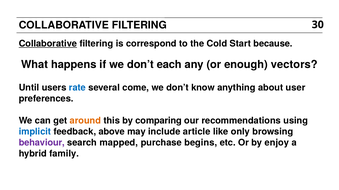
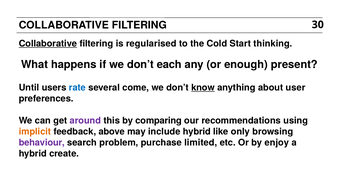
correspond: correspond -> regularised (151, 44)
because: because -> thinking (273, 44)
vectors: vectors -> present (294, 65)
know underline: none -> present (203, 88)
around colour: orange -> purple (85, 121)
implicit colour: blue -> orange (35, 132)
include article: article -> hybrid (197, 132)
mapped: mapped -> problem (119, 143)
begins: begins -> limited (201, 143)
family: family -> create (64, 154)
